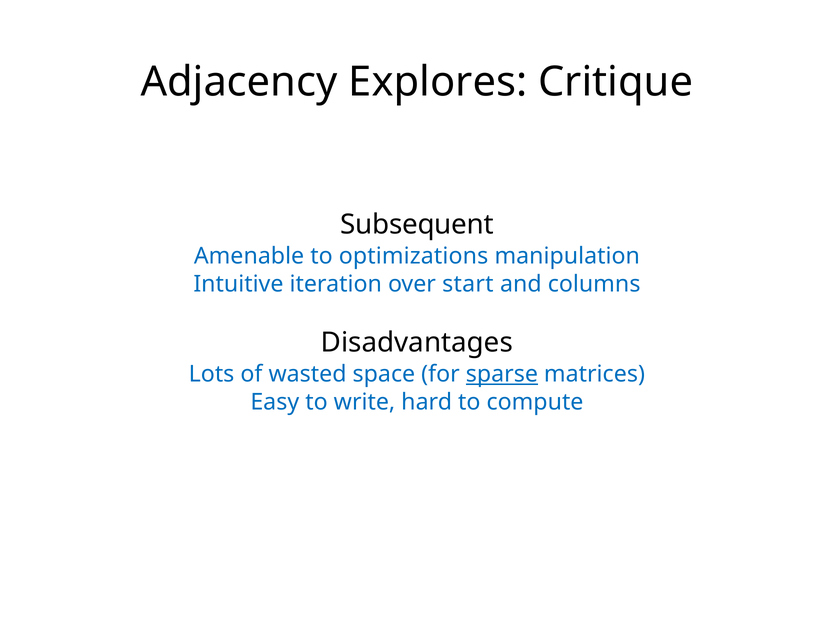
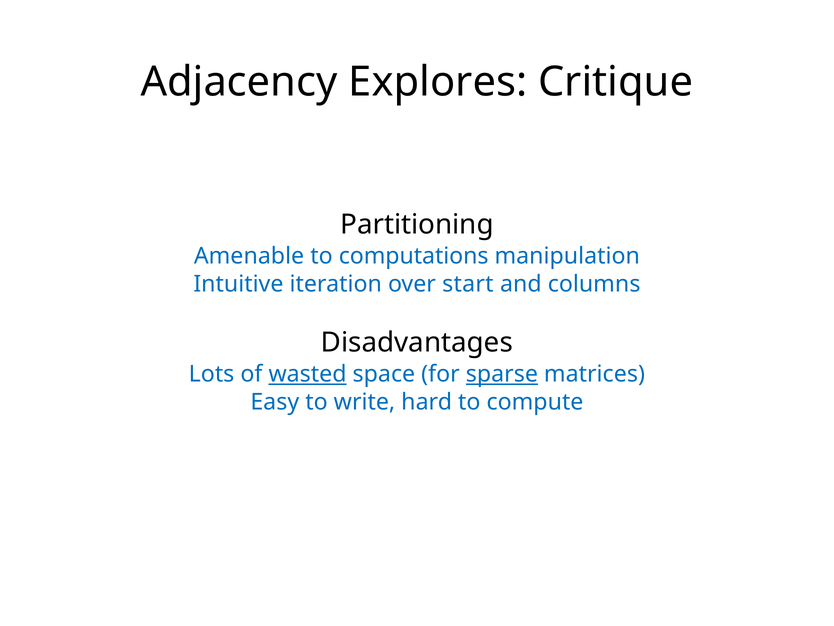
Subsequent: Subsequent -> Partitioning (417, 224)
optimizations: optimizations -> computations (414, 256)
wasted underline: none -> present (308, 374)
